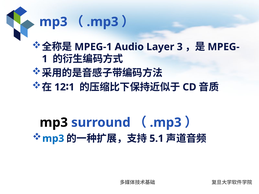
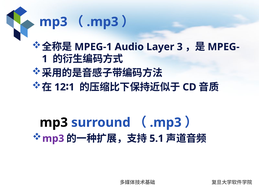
mp3 colour: blue -> purple (53, 139)
